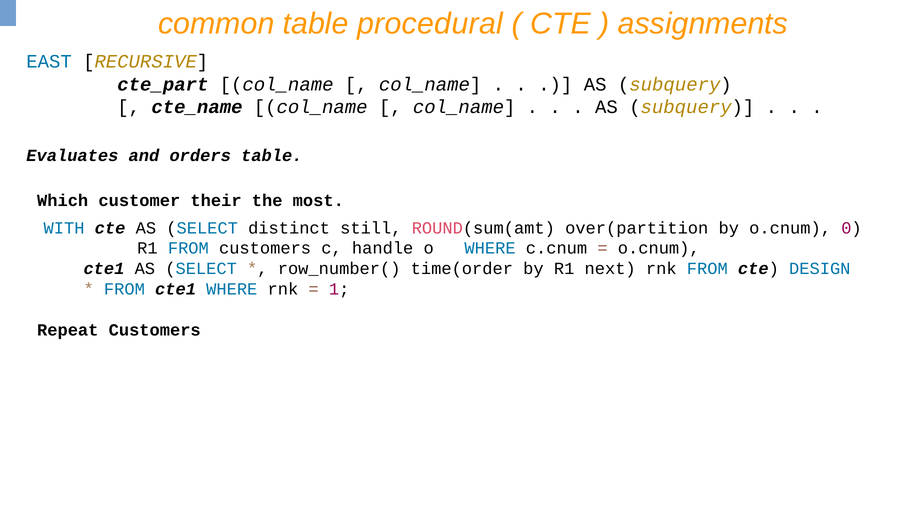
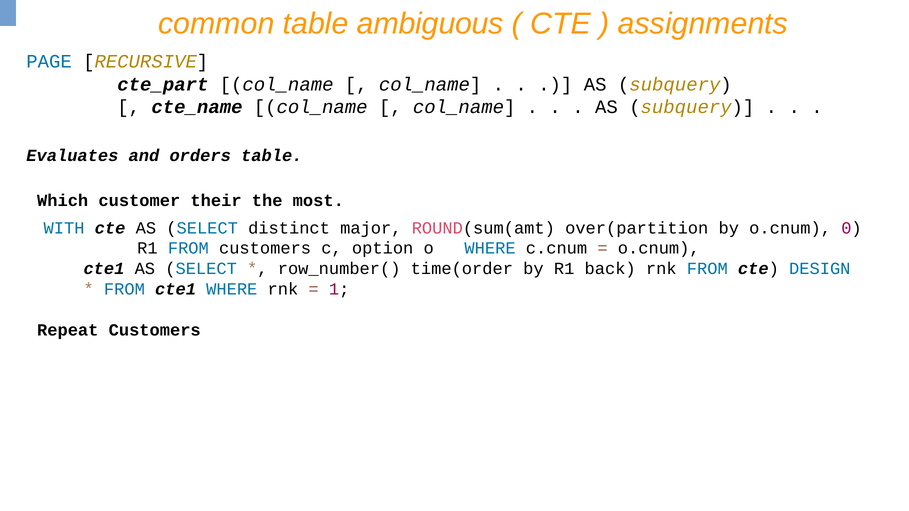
procedural: procedural -> ambiguous (430, 24)
EAST: EAST -> PAGE (49, 62)
still: still -> major (371, 228)
handle: handle -> option (383, 248)
next: next -> back (610, 269)
